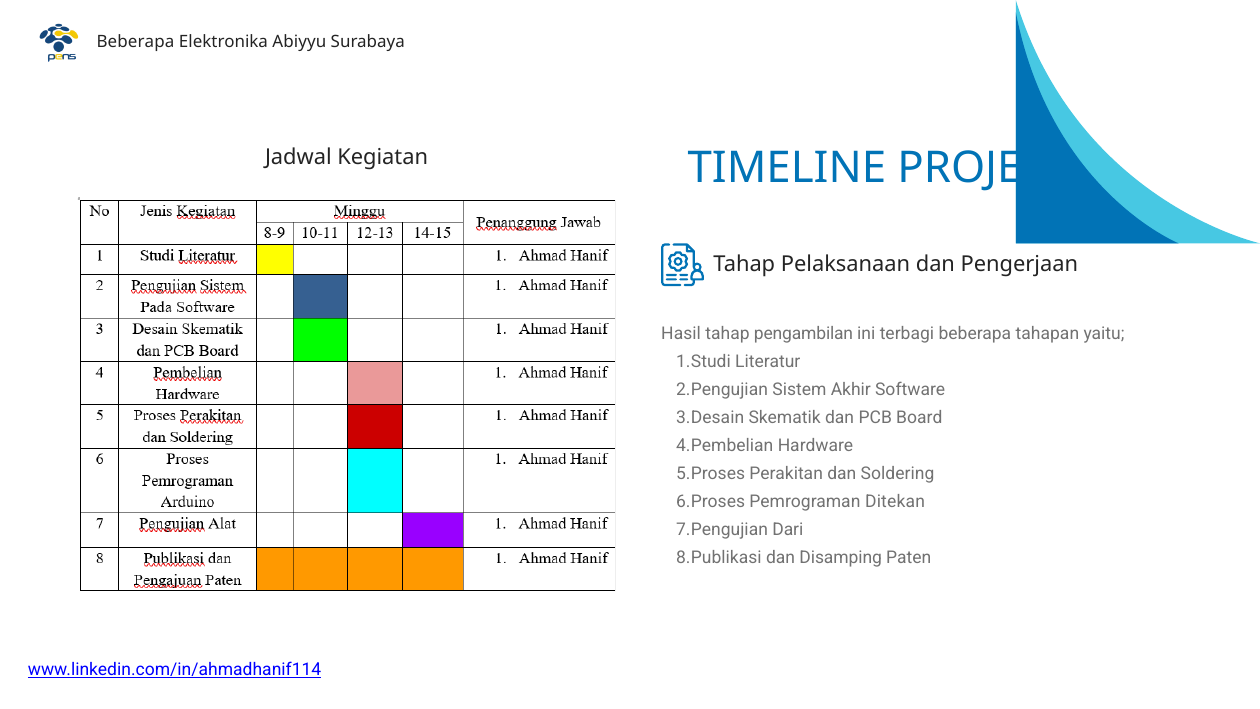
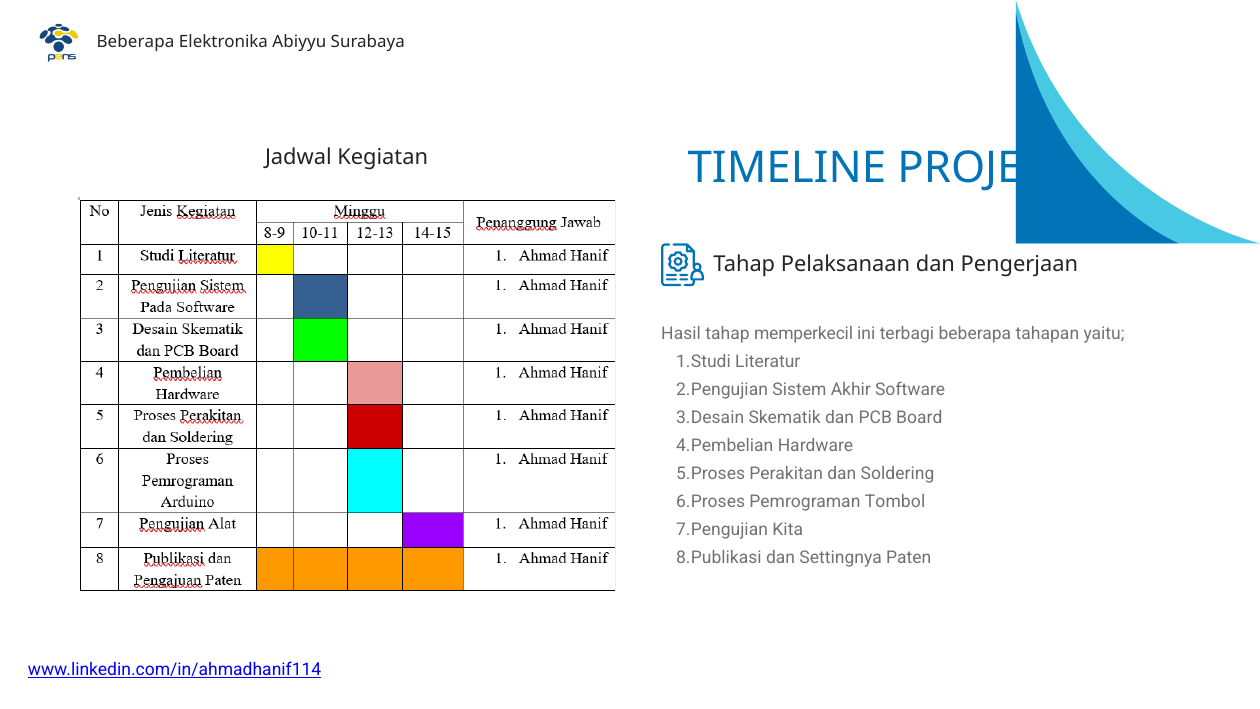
pengambilan: pengambilan -> memperkecil (804, 333)
Ditekan: Ditekan -> Tombol (895, 501)
Dari: Dari -> Kita (788, 529)
Disamping: Disamping -> Settingnya (841, 557)
